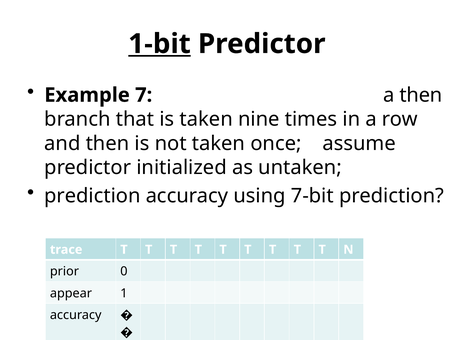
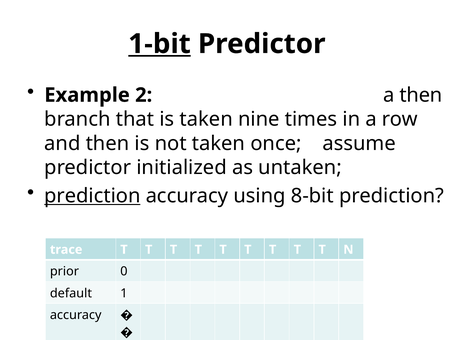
7: 7 -> 2 (144, 95)
prediction underline: none -> present (92, 196)
7-bit: 7-bit -> 8-bit (312, 196)
appear: appear -> default (71, 294)
